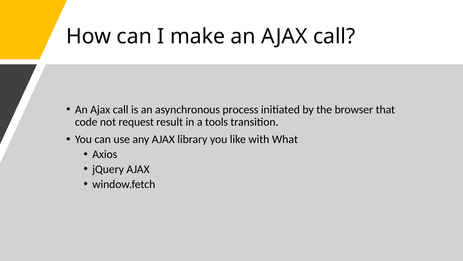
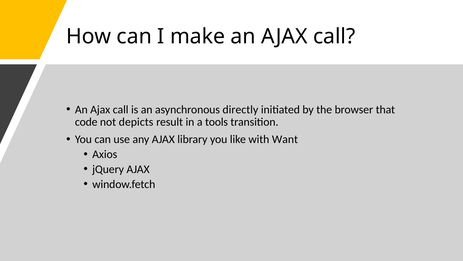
process: process -> directly (240, 109)
request: request -> depicts (136, 122)
What: What -> Want (285, 139)
